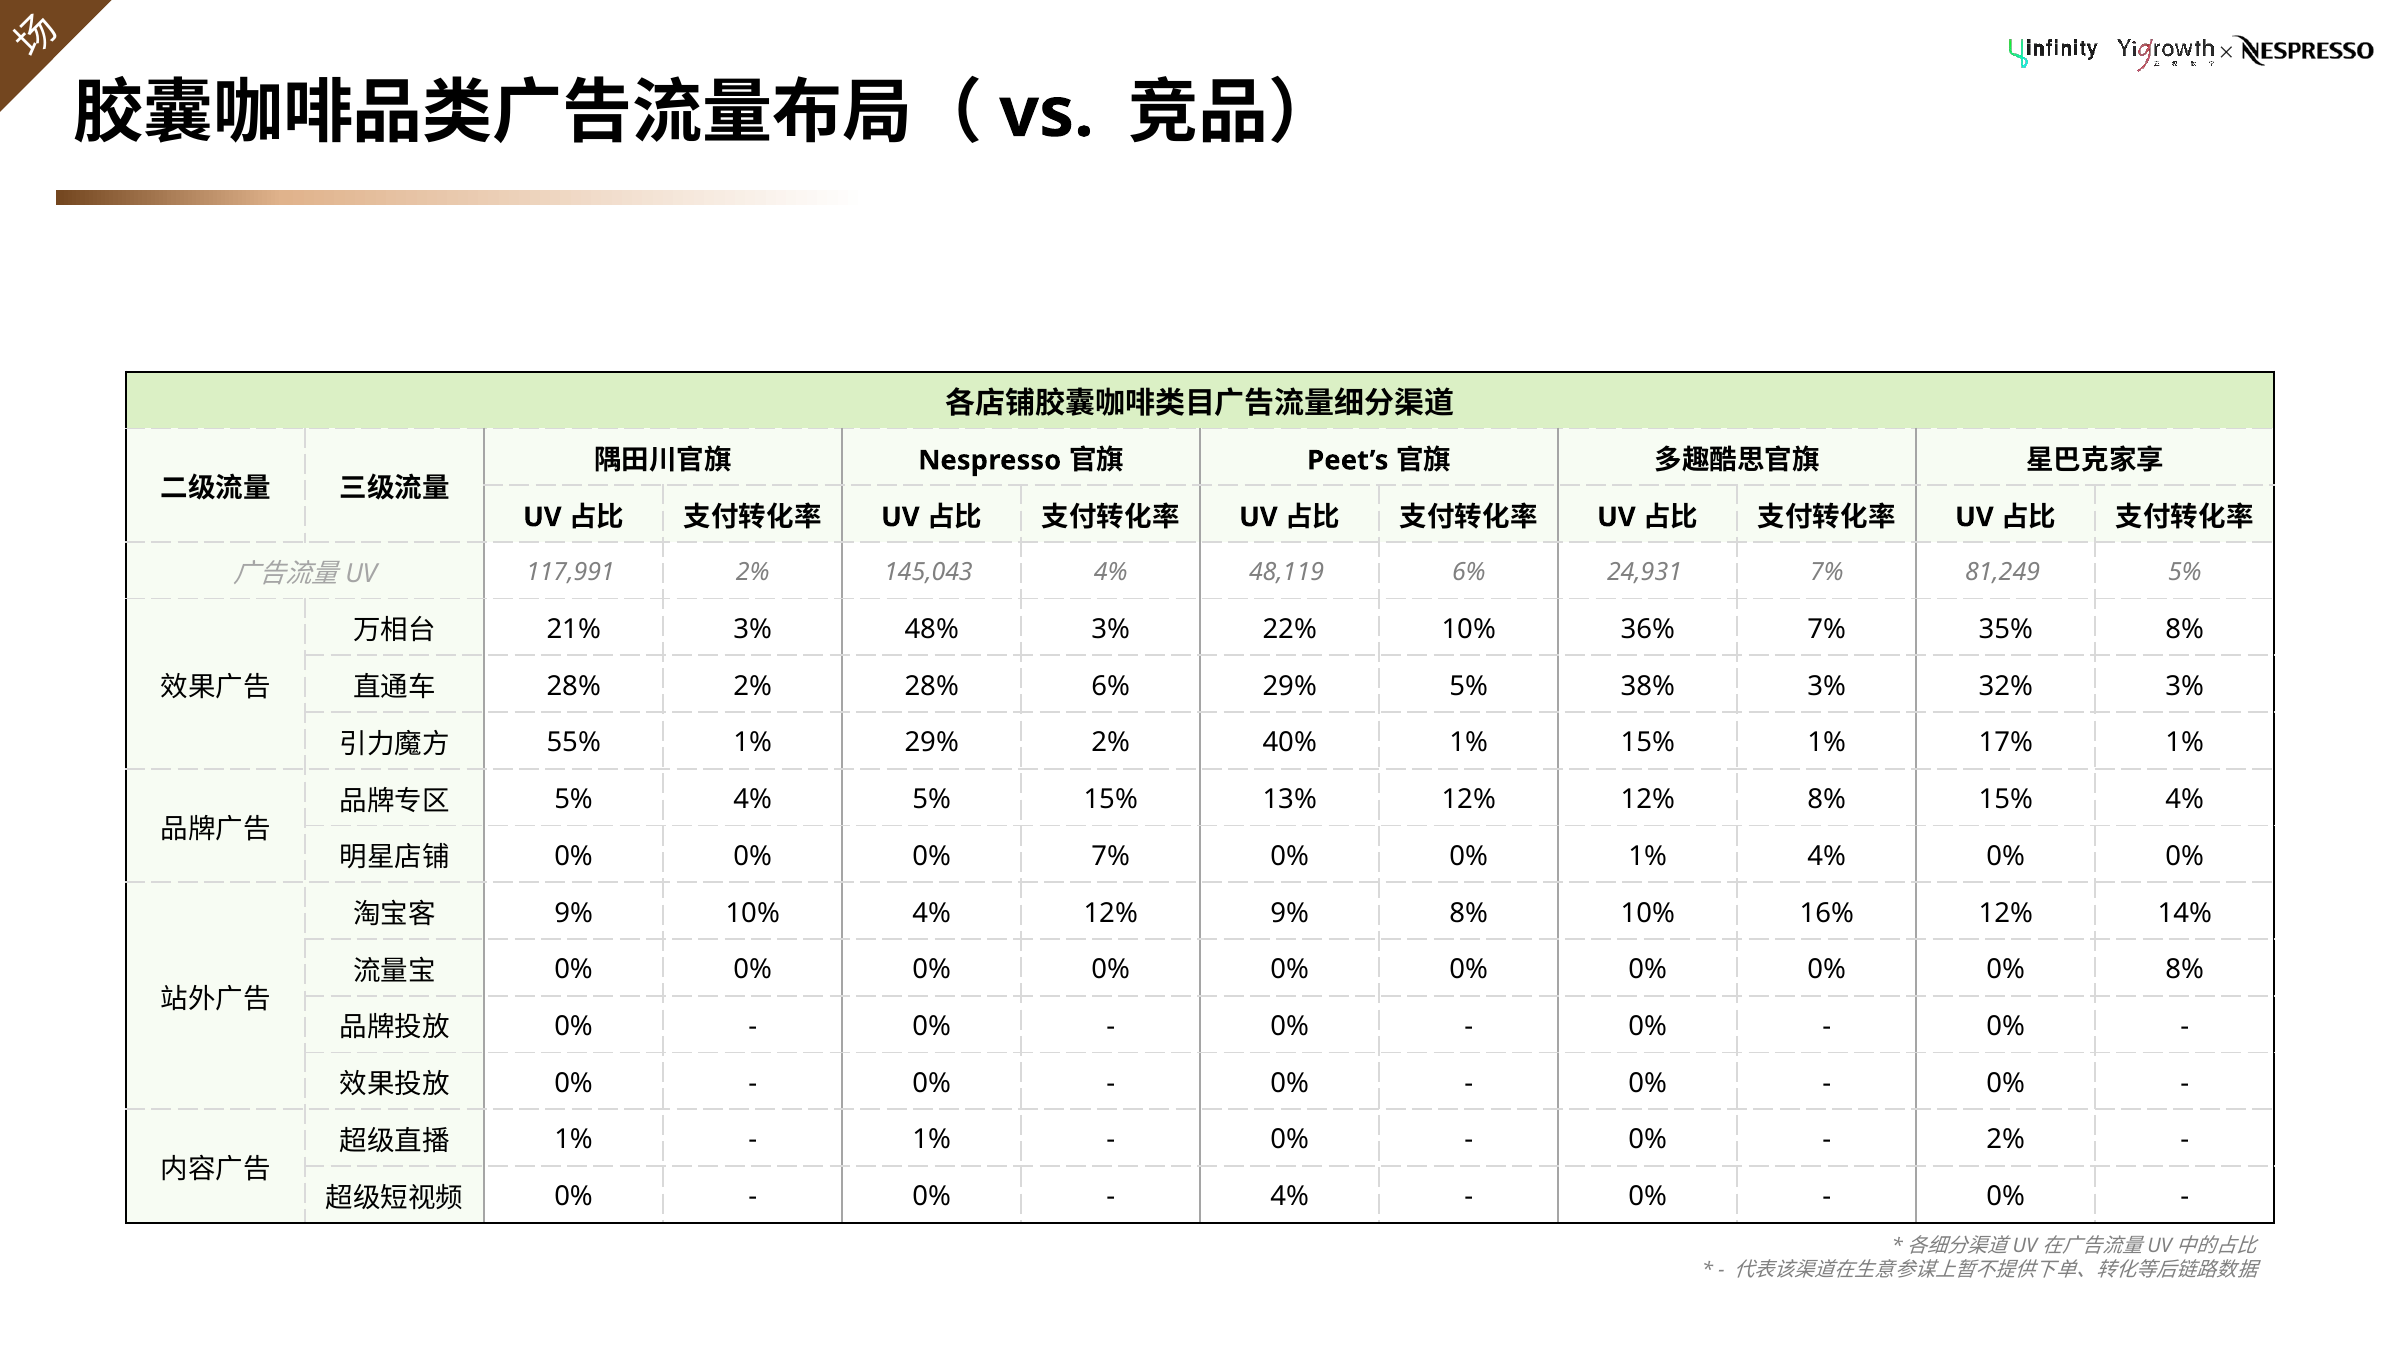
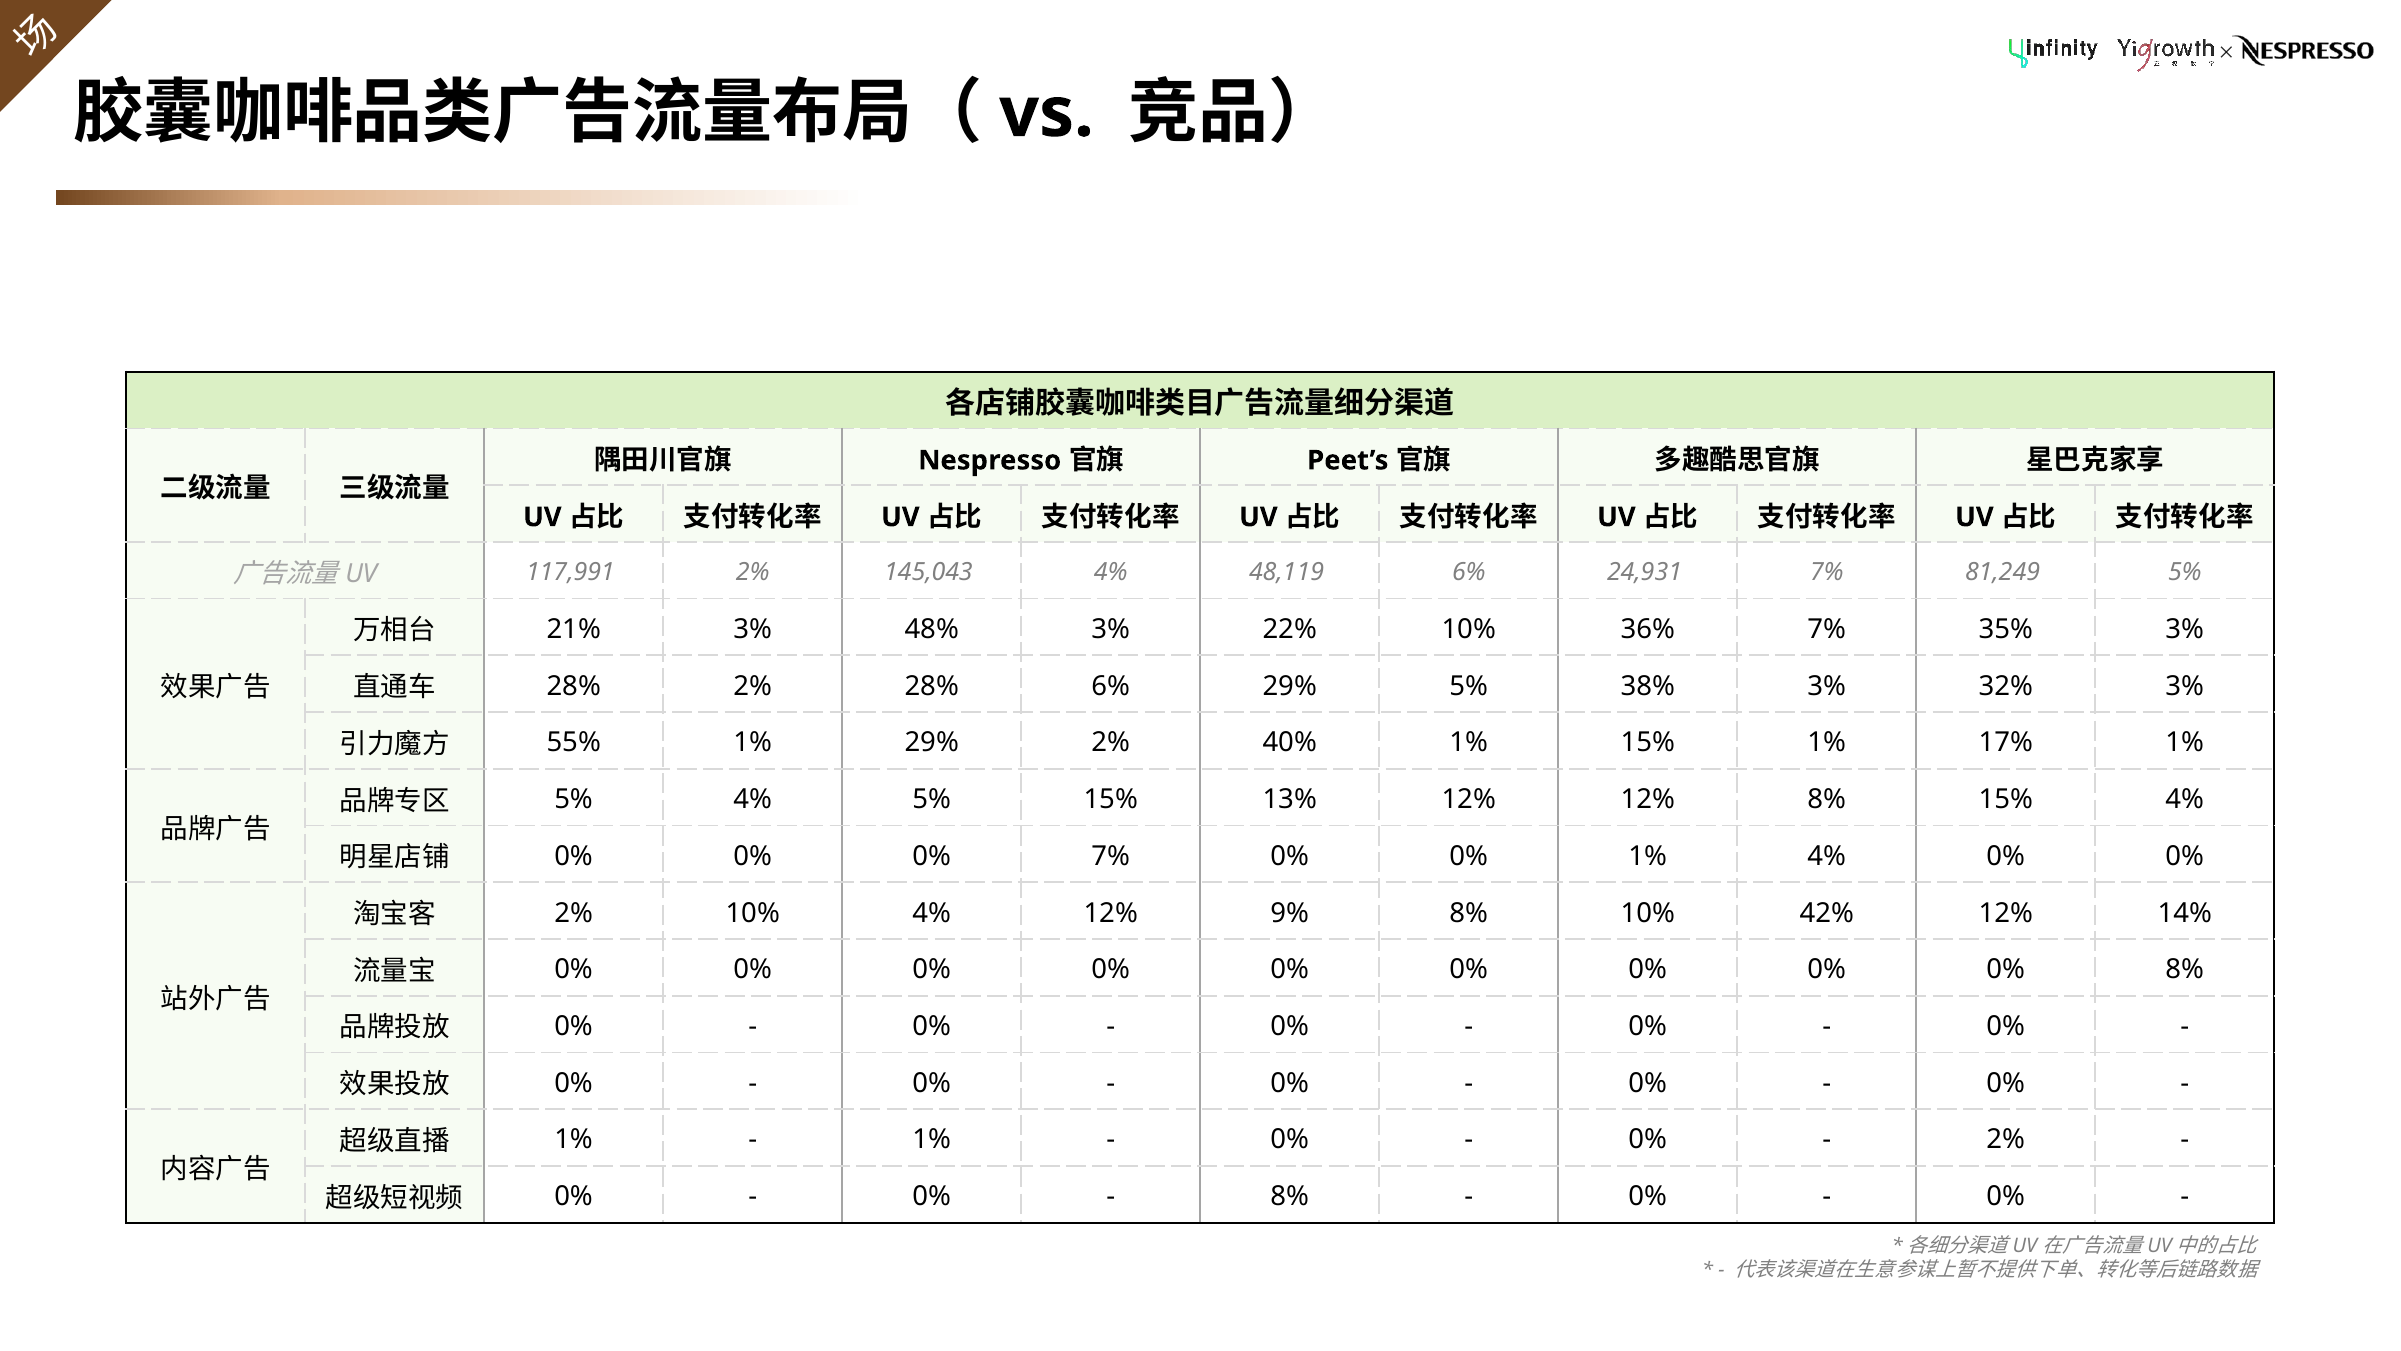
35% 8%: 8% -> 3% (2185, 629)
9%: 9% -> 2% (574, 913)
16%: 16% -> 42% (1827, 913)
4%: 4% -> 8% (1290, 1196)
